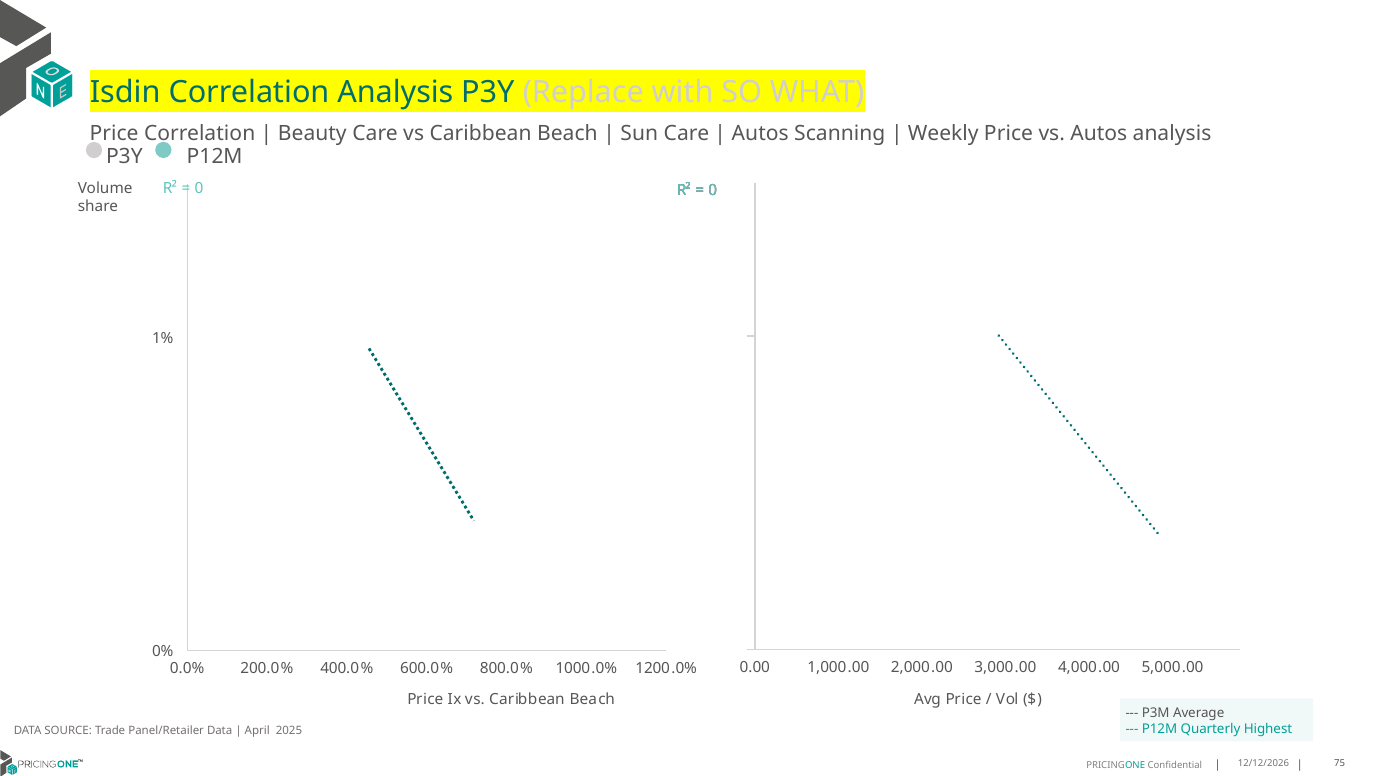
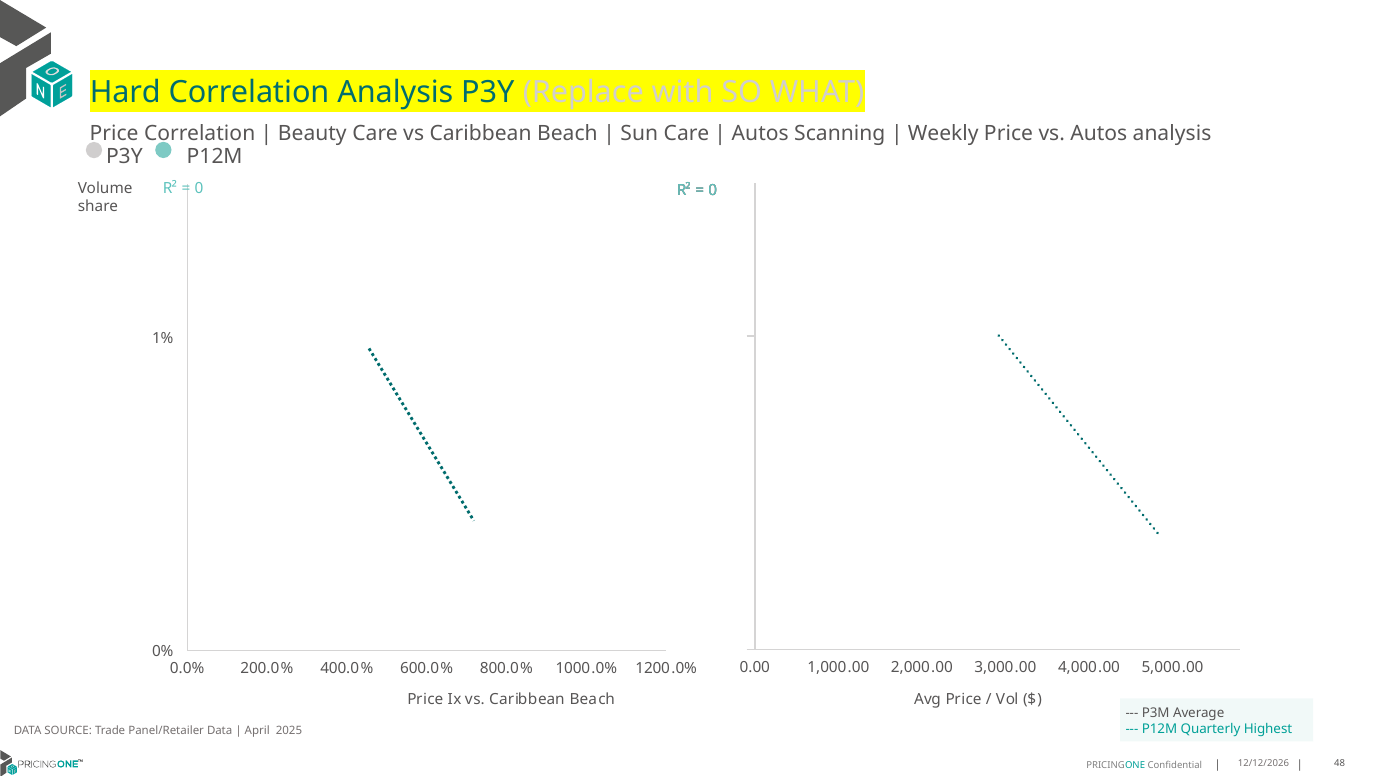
Isdin: Isdin -> Hard (125, 93)
75: 75 -> 48 (1340, 763)
